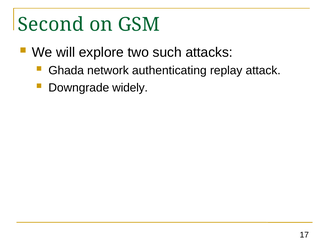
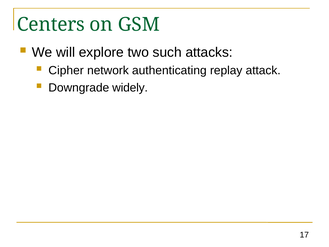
Second: Second -> Centers (51, 25)
Ghada: Ghada -> Cipher (66, 70)
